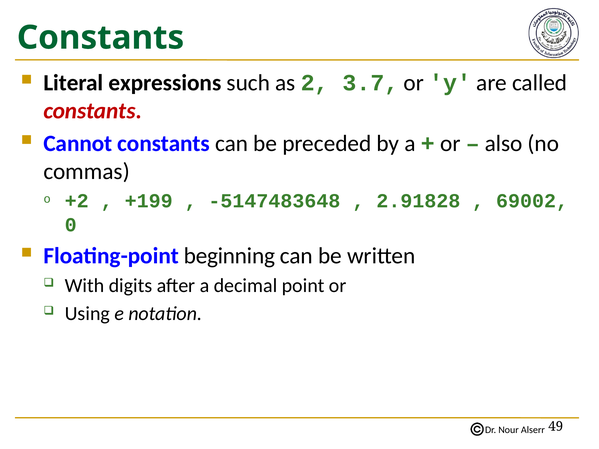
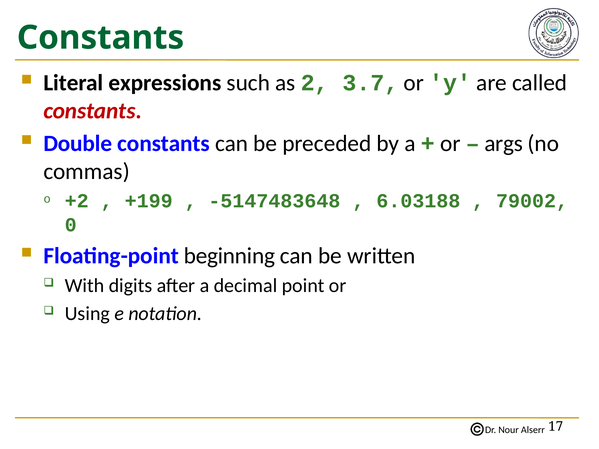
Cannot: Cannot -> Double (78, 143)
also: also -> args (504, 143)
2.91828: 2.91828 -> 6.03188 (418, 201)
69002: 69002 -> 79002 (532, 201)
49: 49 -> 17 (556, 427)
